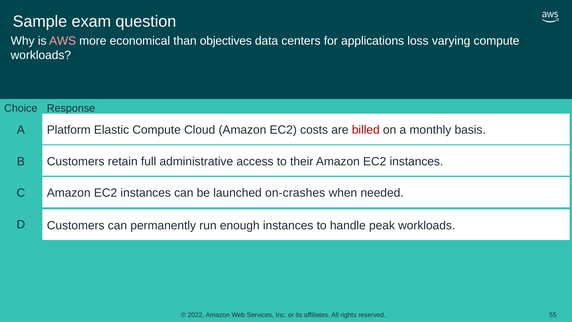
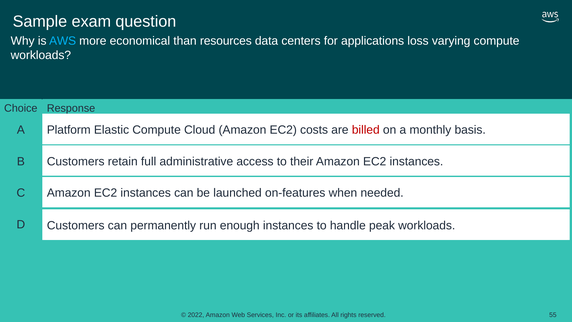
AWS colour: pink -> light blue (63, 41)
objectives: objectives -> resources (226, 41)
on-crashes: on-crashes -> on-features (295, 193)
